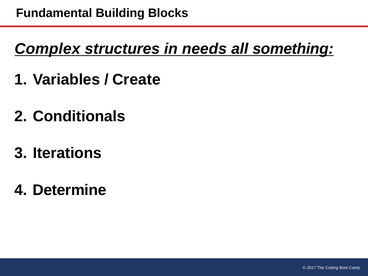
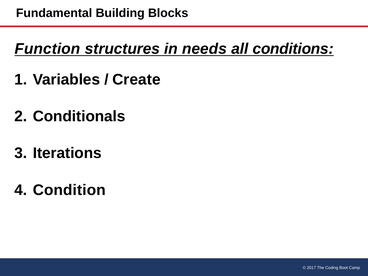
Complex: Complex -> Function (47, 49)
something: something -> conditions (293, 49)
Determine: Determine -> Condition (69, 190)
